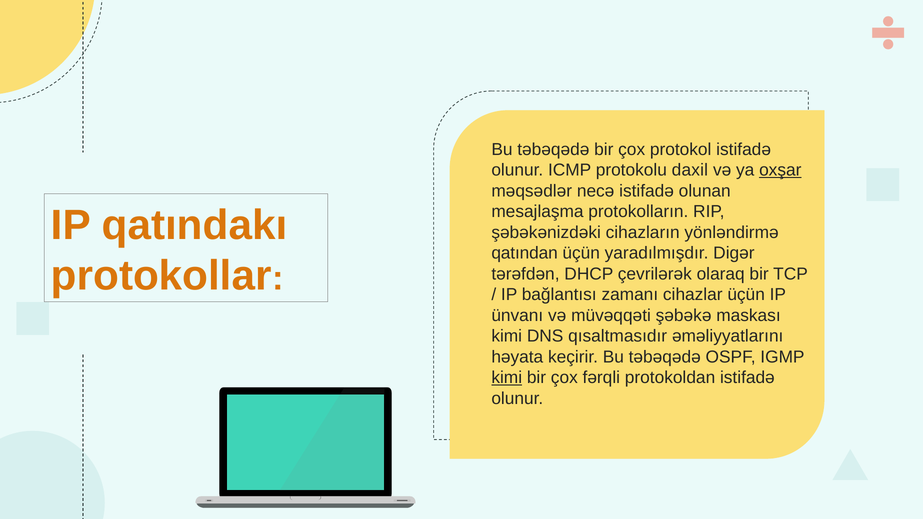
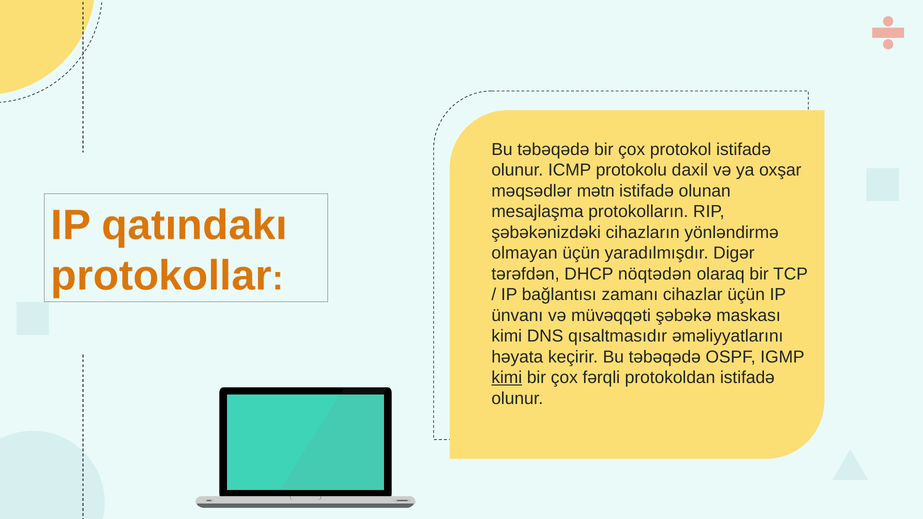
oxşar underline: present -> none (780, 170)
necə: necə -> mətn (596, 191)
qatından: qatından -> olmayan (524, 253)
çevrilərək: çevrilərək -> nöqtədən (655, 274)
